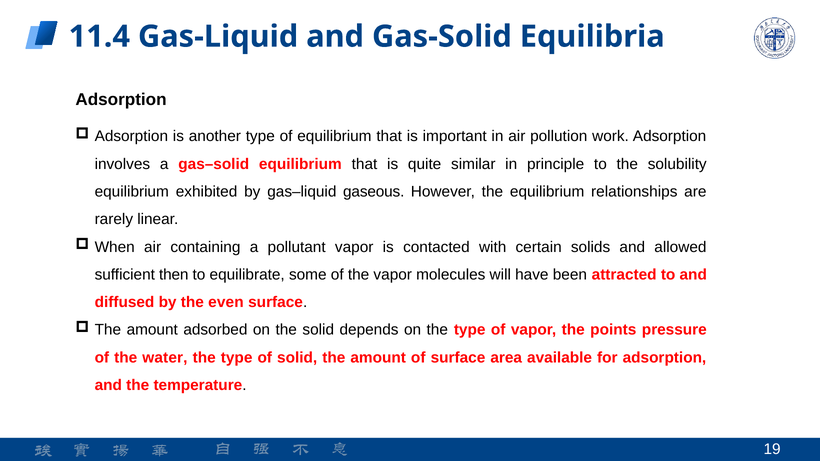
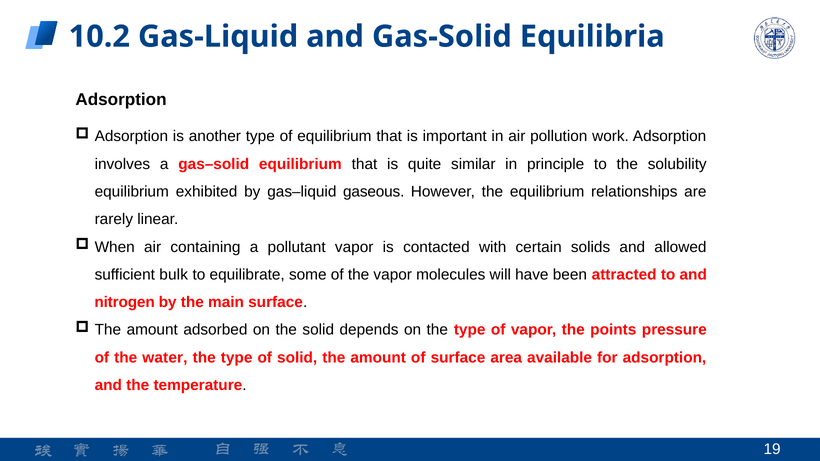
11.4: 11.4 -> 10.2 (99, 37)
then: then -> bulk (174, 275)
diffused: diffused -> nitrogen (125, 302)
even: even -> main (226, 302)
